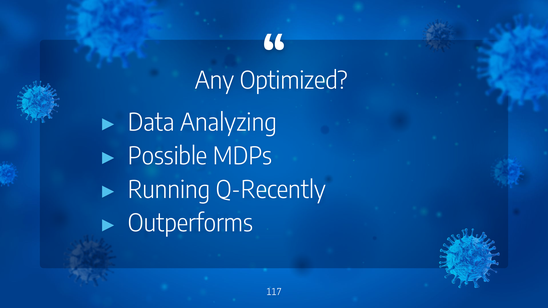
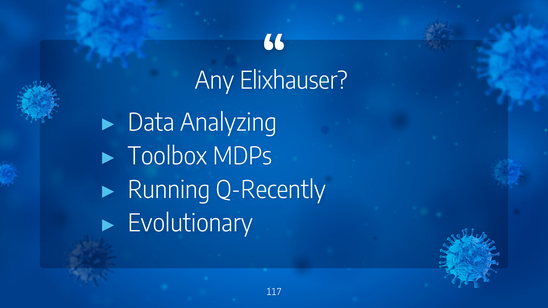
Optimized: Optimized -> Elixhauser (294, 81)
Possible: Possible -> Toolbox (168, 157)
Outperforms: Outperforms -> Evolutionary (190, 224)
